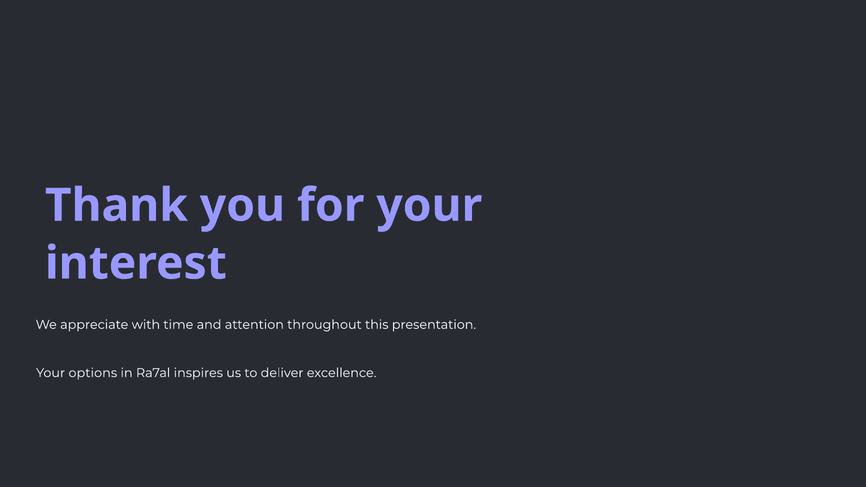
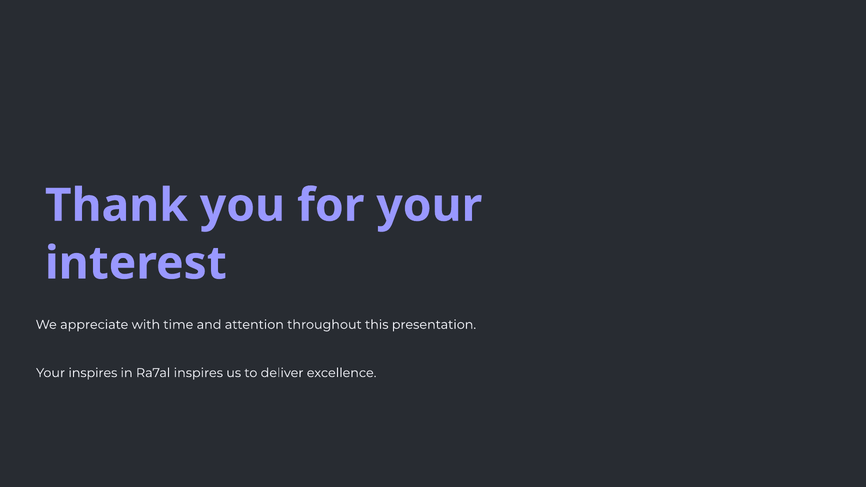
Your options: options -> inspires (93, 373)
